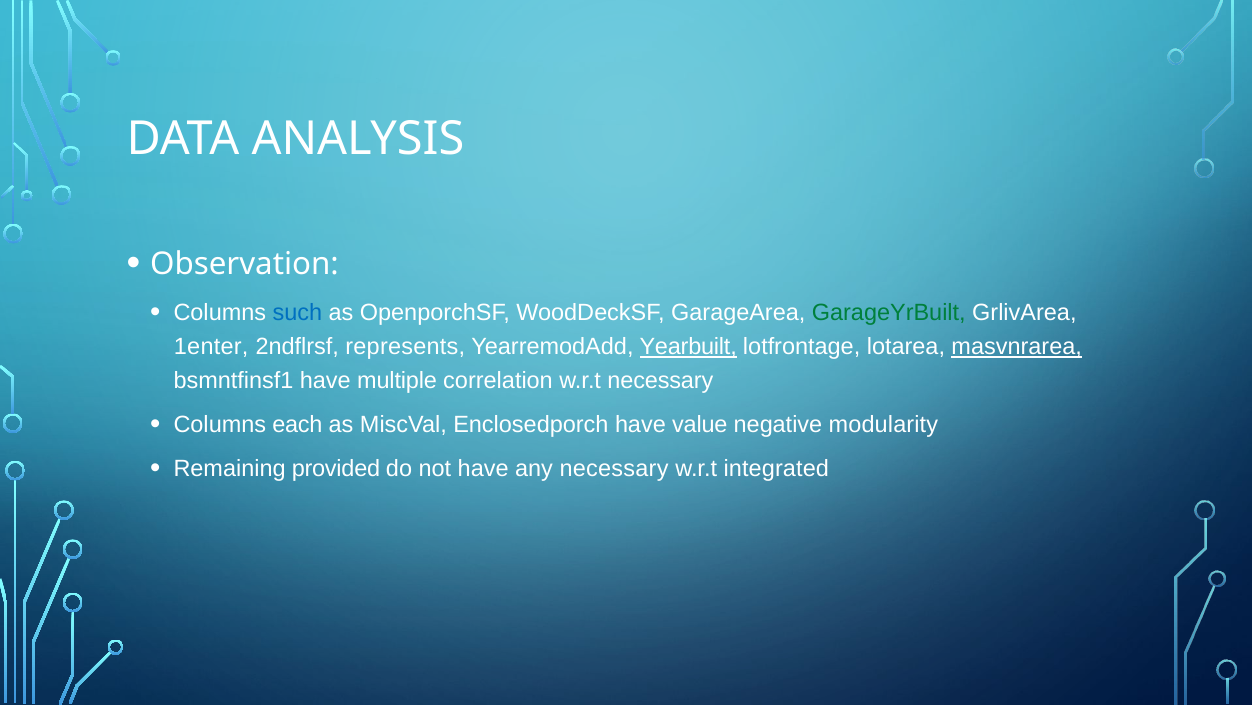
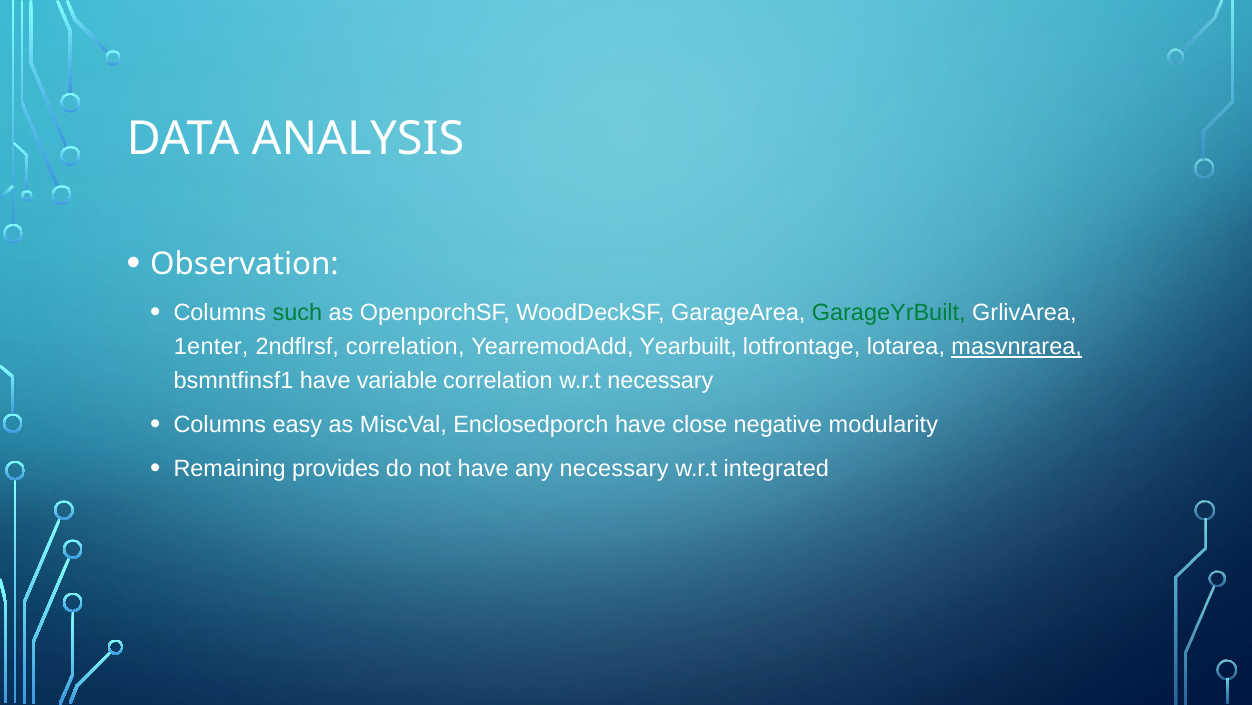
such colour: blue -> green (297, 313)
2ndflrsf represents: represents -> correlation (405, 346)
Yearbuilt underline: present -> none (688, 346)
multiple: multiple -> variable (397, 380)
each: each -> easy (297, 424)
value: value -> close (700, 424)
provided: provided -> provides (336, 469)
